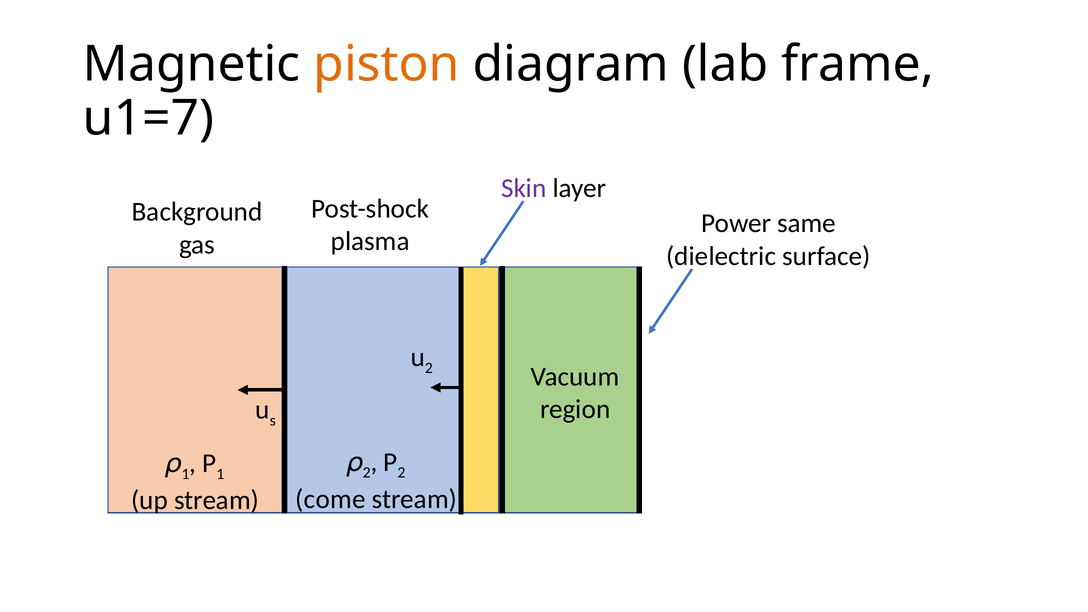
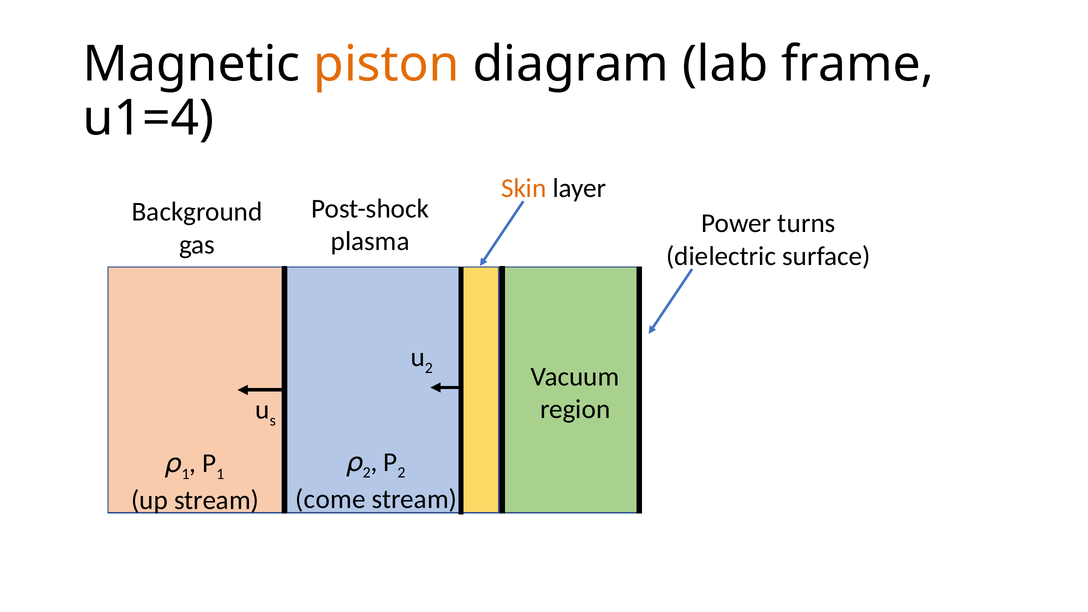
u1=7: u1=7 -> u1=4 (149, 118)
Skin colour: purple -> orange (524, 188)
same: same -> turns (807, 223)
